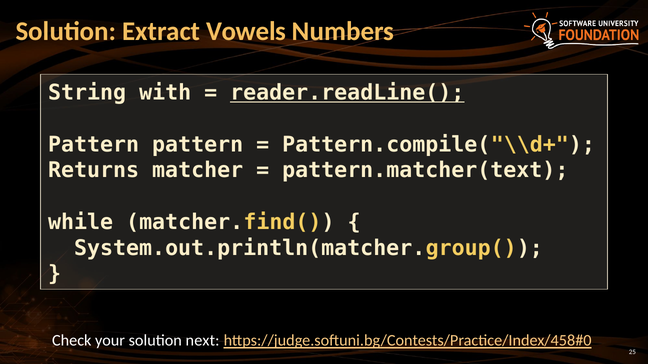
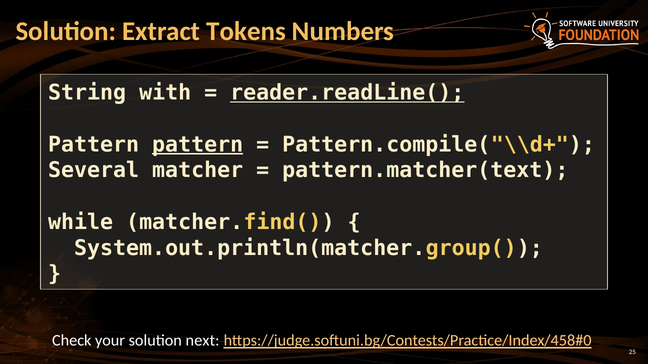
Vowels: Vowels -> Tokens (246, 31)
pattern underline: none -> present (198, 145)
Returns: Returns -> Several (94, 171)
